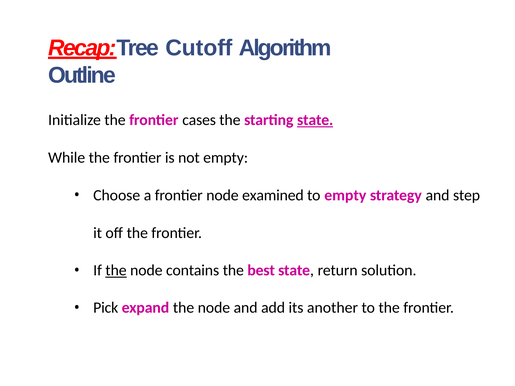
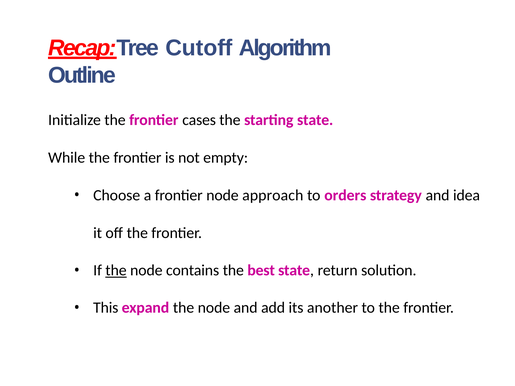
state underline: present -> none (315, 120)
examined: examined -> approach (273, 195)
to empty: empty -> orders (345, 195)
step: step -> idea (467, 195)
Pick: Pick -> This (106, 308)
